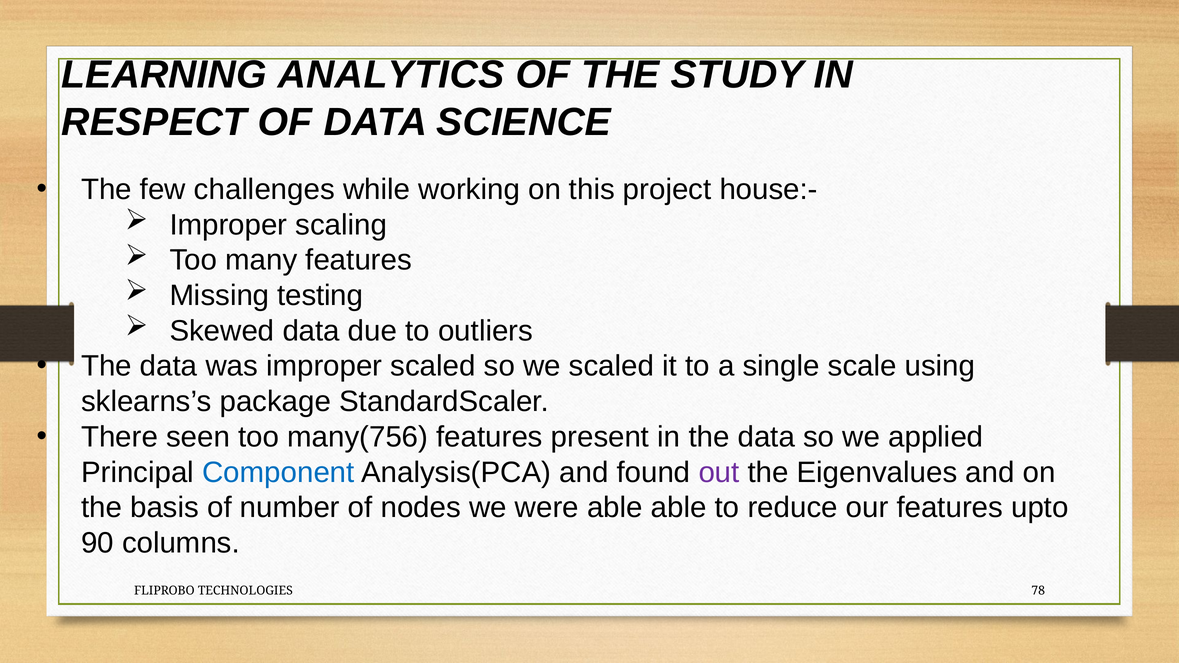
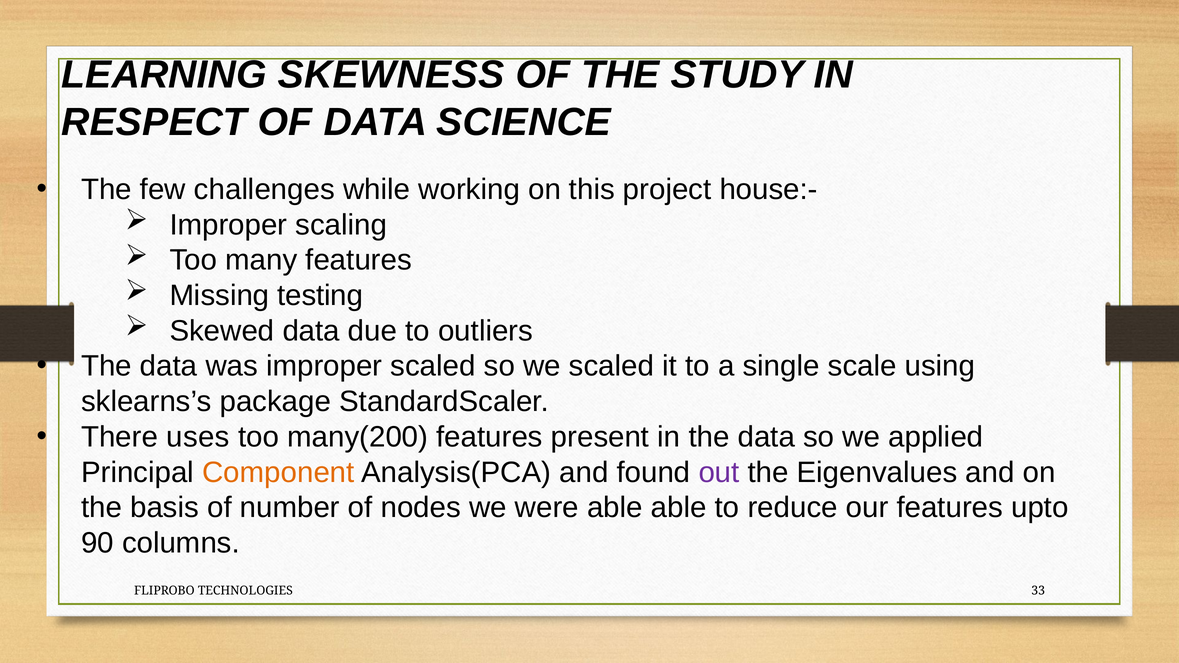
ANALYTICS: ANALYTICS -> SKEWNESS (391, 75)
seen: seen -> uses (198, 437)
many(756: many(756 -> many(200 (358, 437)
Component colour: blue -> orange (278, 472)
78: 78 -> 33 (1038, 591)
